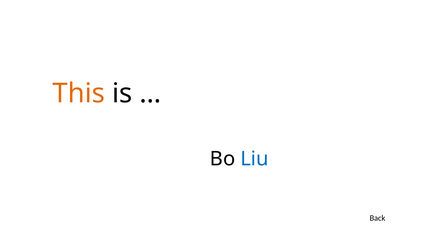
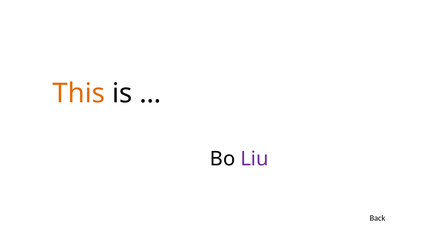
Liu colour: blue -> purple (255, 159)
